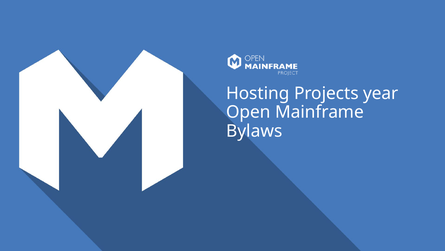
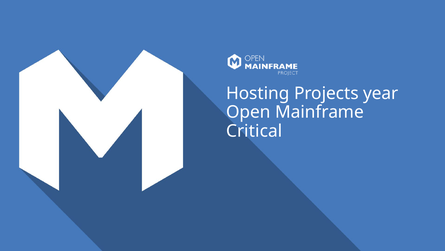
Bylaws: Bylaws -> Critical (254, 131)
